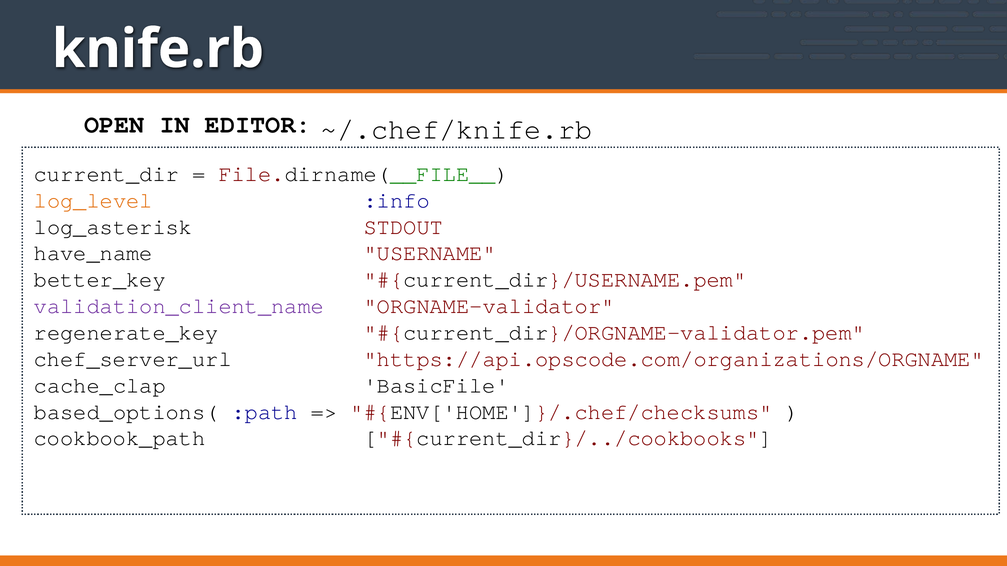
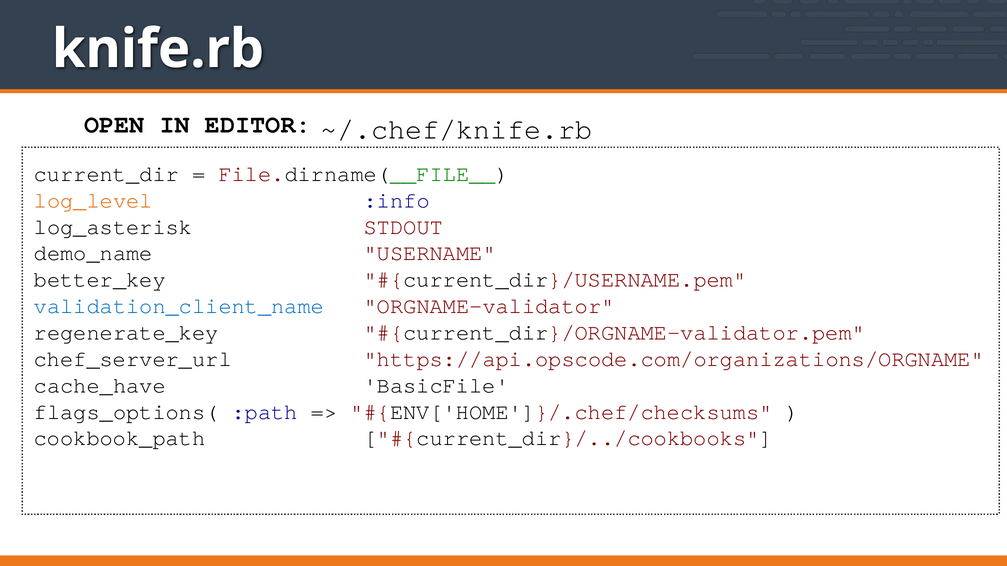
have_name: have_name -> demo_name (93, 253)
validation_client_name colour: purple -> blue (179, 306)
cache_clap: cache_clap -> cache_have (100, 386)
based_options(: based_options( -> flags_options( (126, 412)
